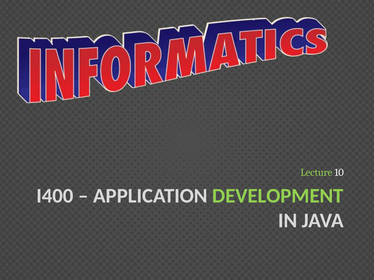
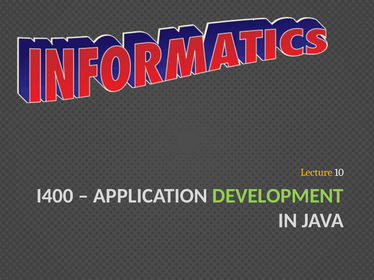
Lecture colour: light green -> yellow (316, 173)
